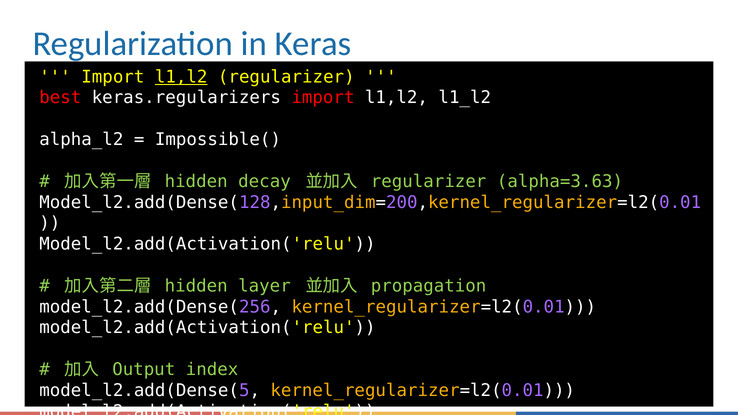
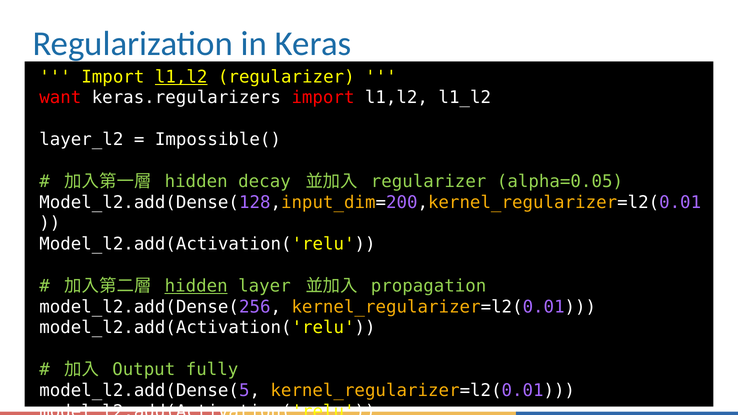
best: best -> want (60, 98)
alpha_l2: alpha_l2 -> layer_l2 (81, 140)
alpha=3.63: alpha=3.63 -> alpha=0.05 (560, 181)
hidden underline: none -> present (196, 286)
index: index -> fully (212, 370)
